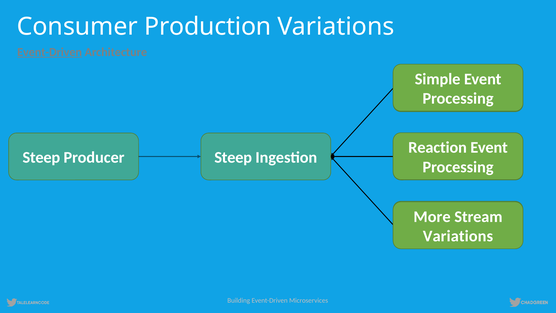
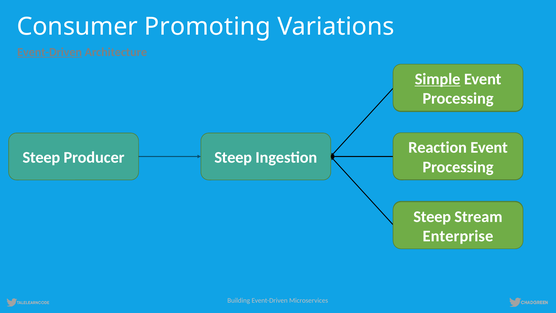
Production: Production -> Promoting (208, 27)
Simple underline: none -> present (438, 79)
More: More -> Steep (432, 217)
Variations: Variations -> Enterprise (458, 236)
